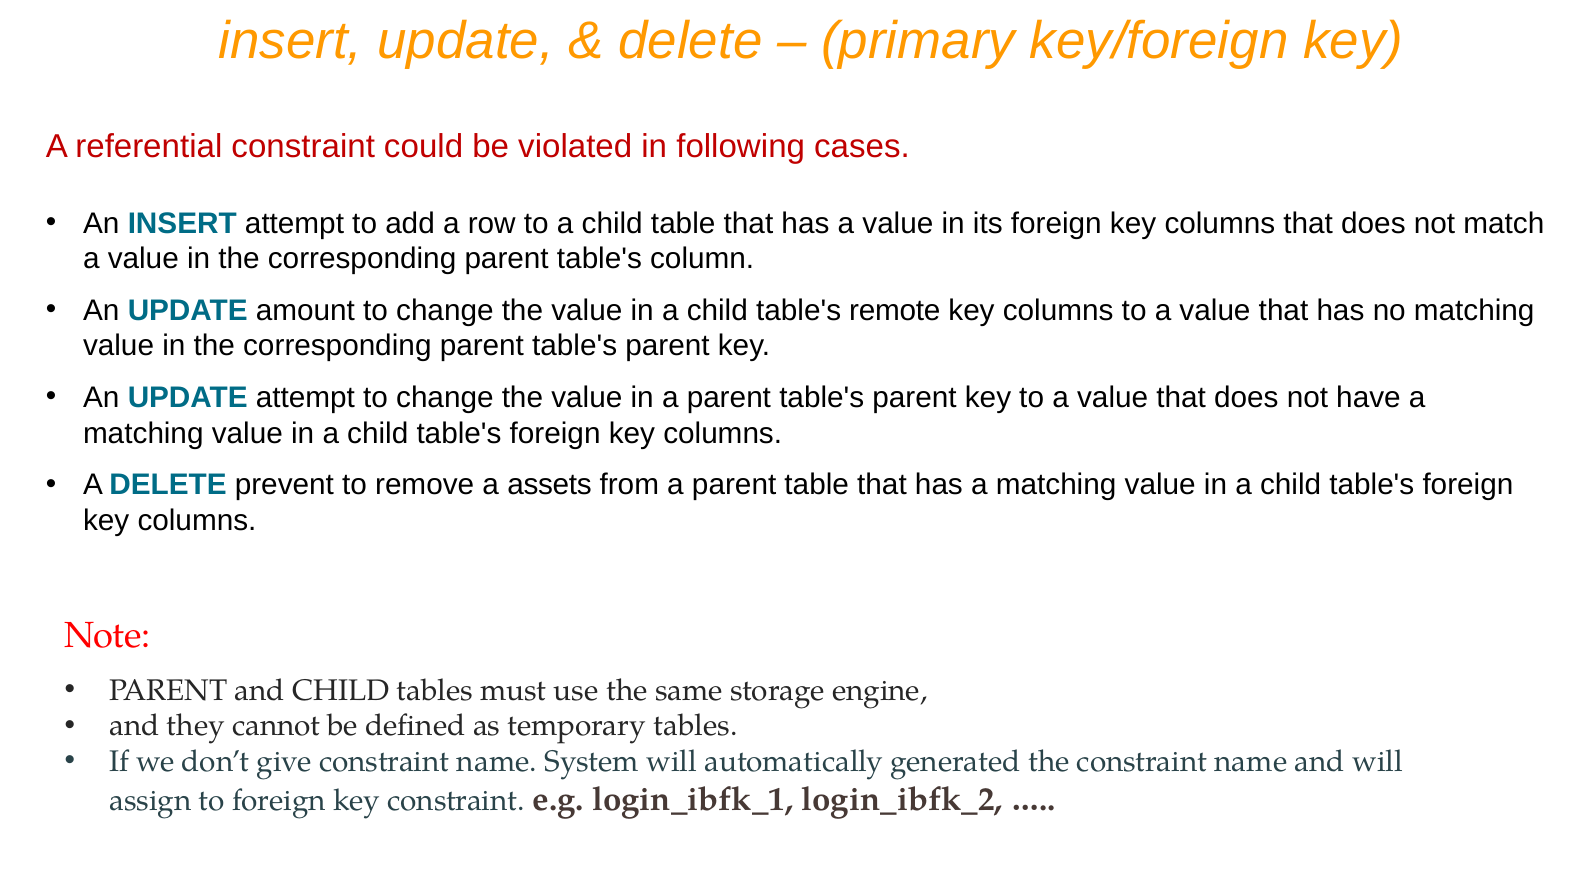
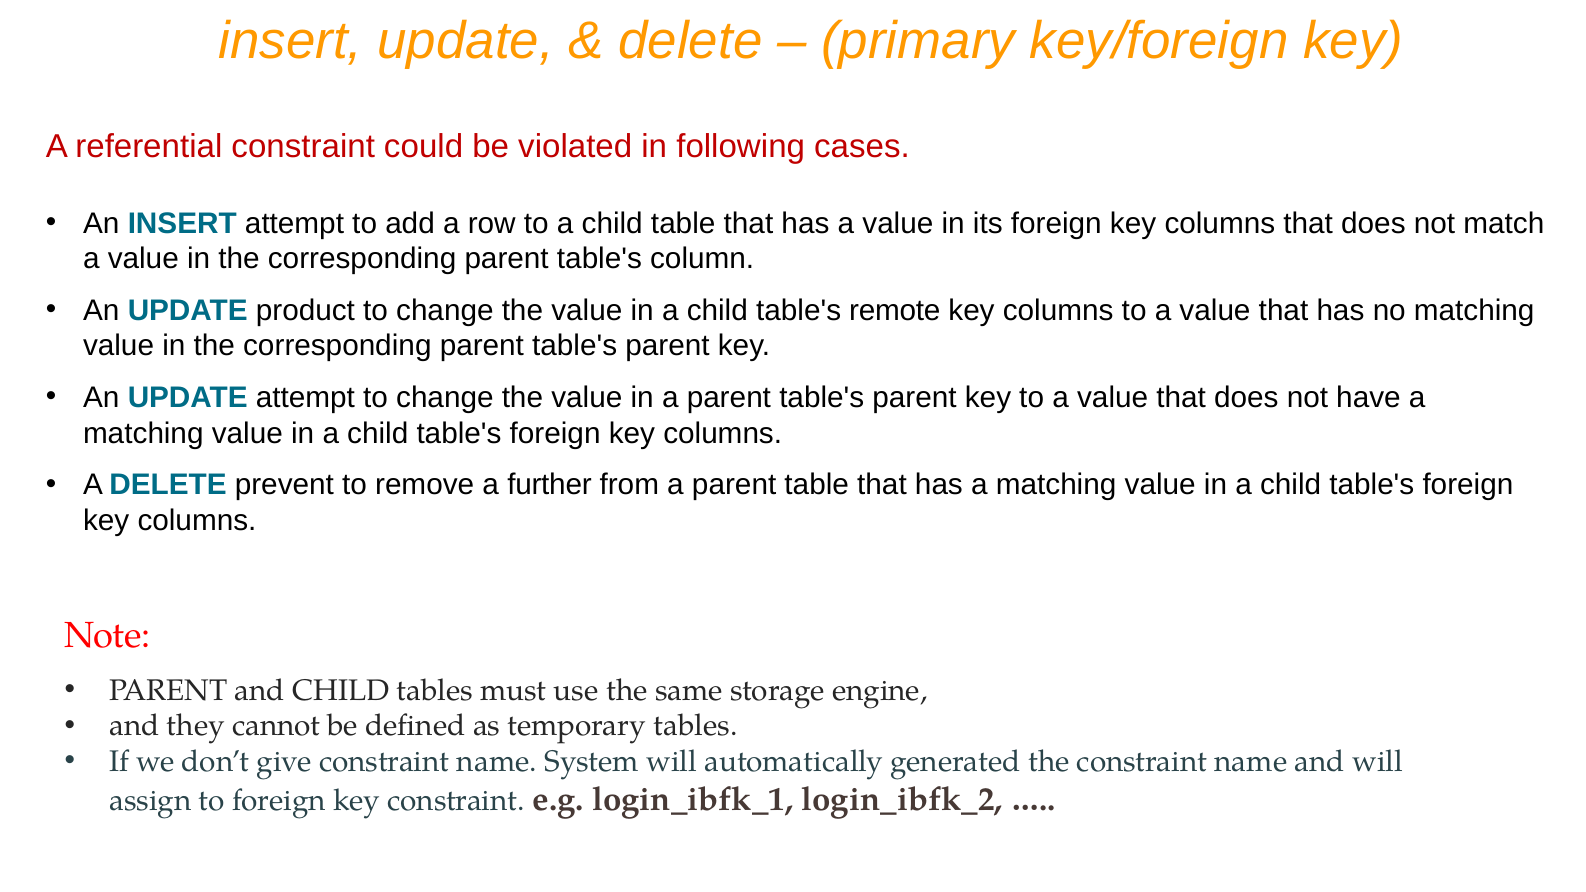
amount: amount -> product (305, 310)
assets: assets -> further (549, 485)
